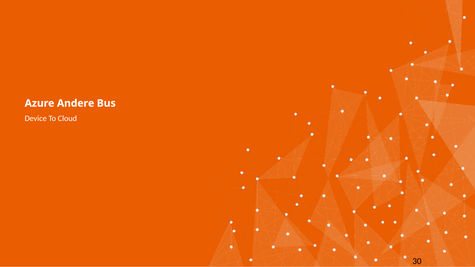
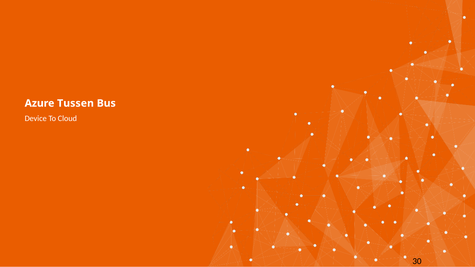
Andere: Andere -> Tussen (76, 103)
